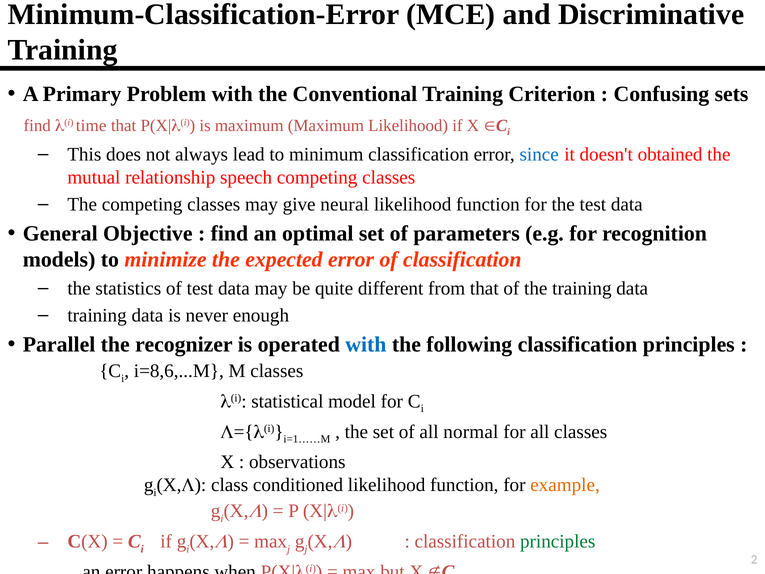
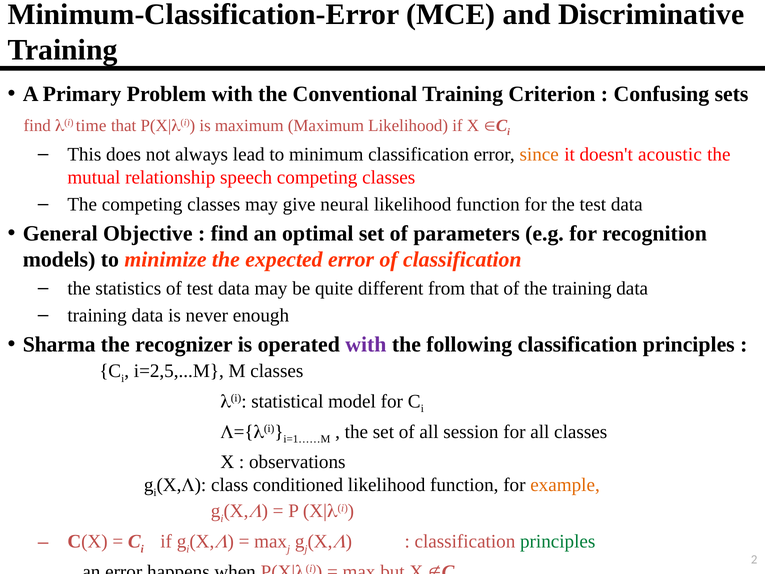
since colour: blue -> orange (539, 154)
obtained: obtained -> acoustic (670, 154)
Parallel: Parallel -> Sharma (59, 344)
with colour: blue -> purple (366, 344)
i=8,6,...M: i=8,6,...M -> i=2,5,...M (179, 371)
normal: normal -> session (471, 432)
